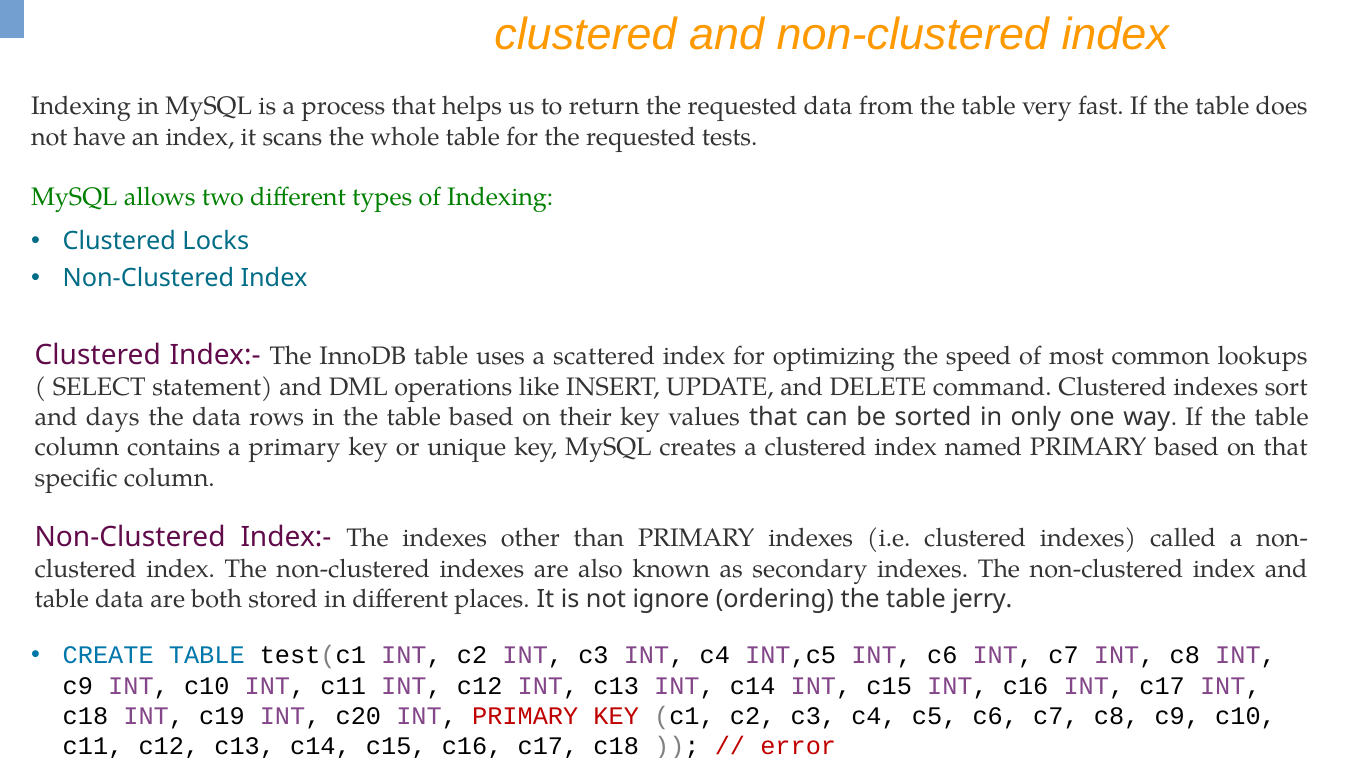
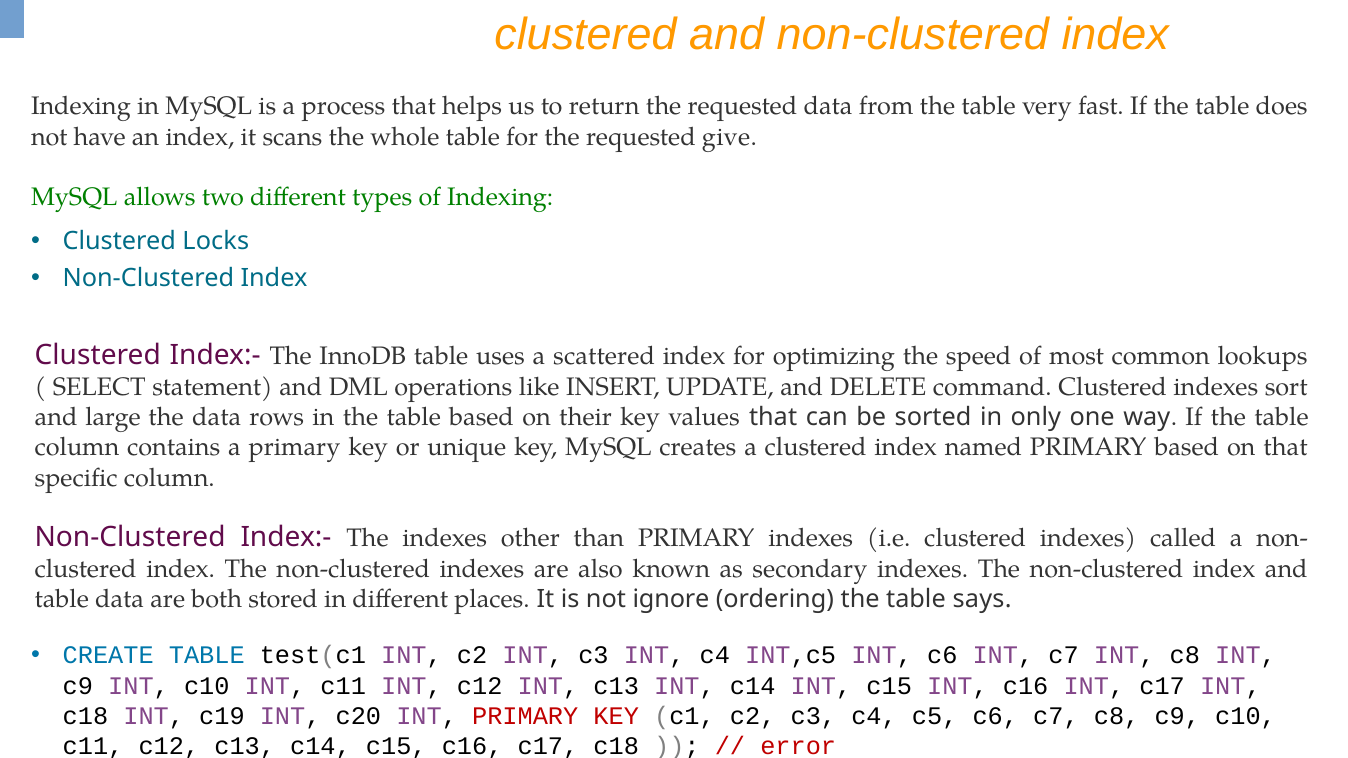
tests: tests -> give (729, 137)
days: days -> large (113, 417)
jerry: jerry -> says (982, 599)
